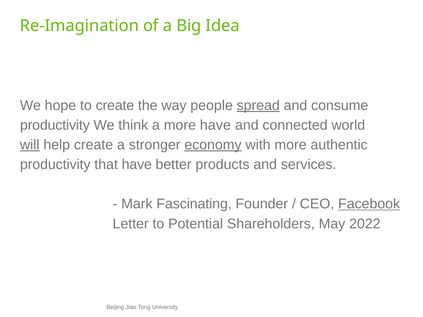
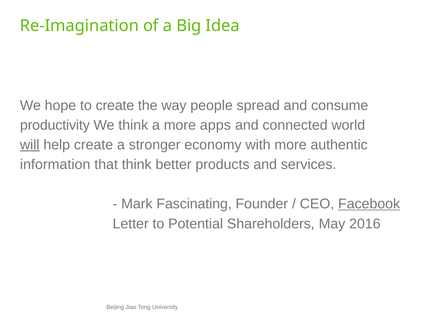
spread underline: present -> none (258, 105)
more have: have -> apps (215, 125)
economy underline: present -> none (213, 145)
productivity: productivity -> information (55, 165)
that have: have -> think (137, 165)
2022: 2022 -> 2016 (365, 224)
